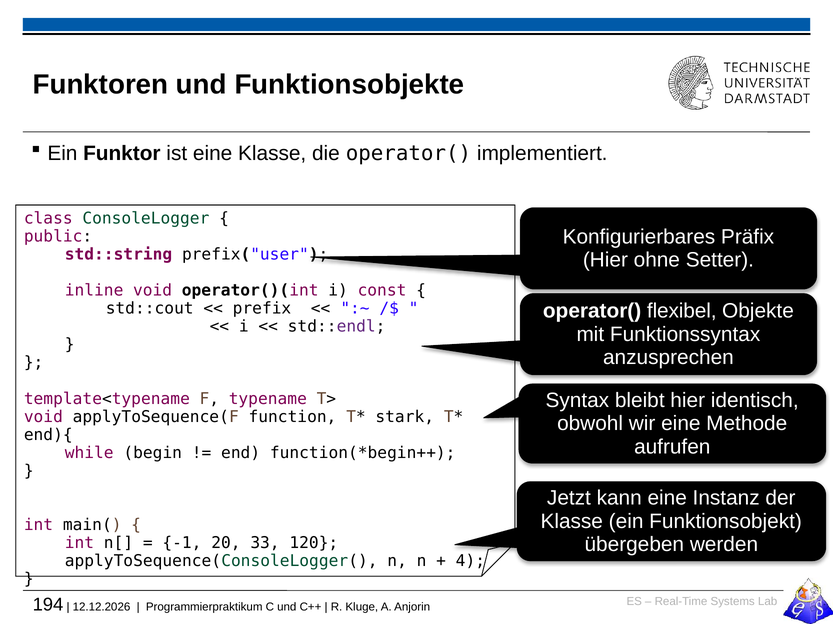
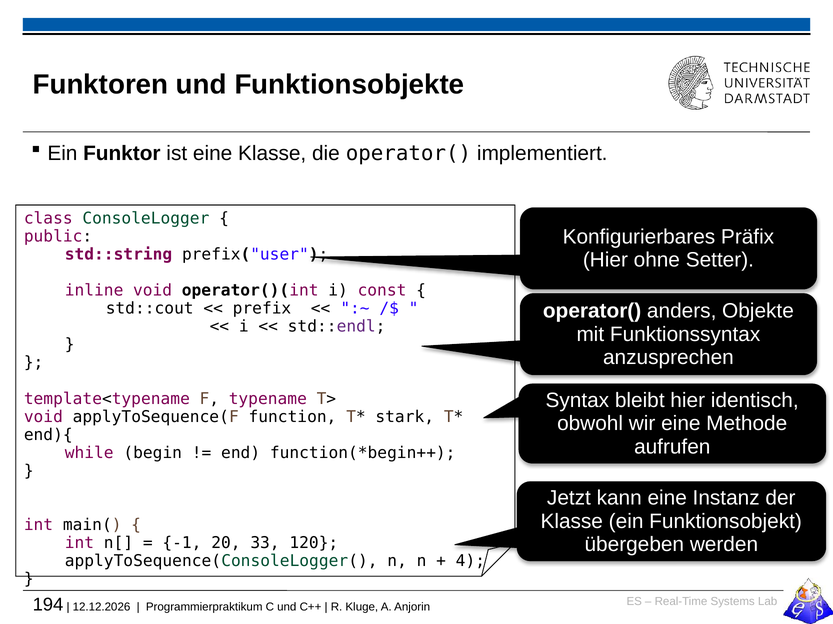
flexibel: flexibel -> anders (682, 311)
